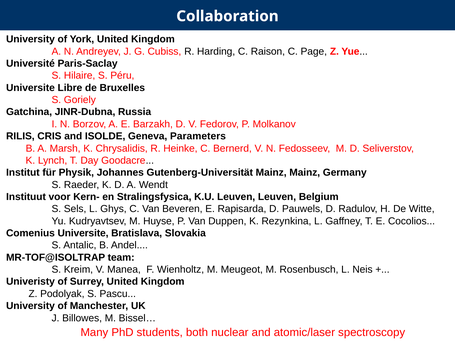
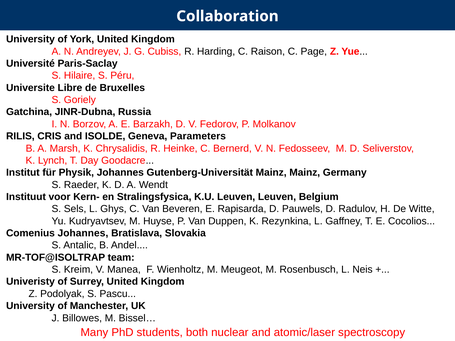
Comenius Universite: Universite -> Johannes (83, 233)
